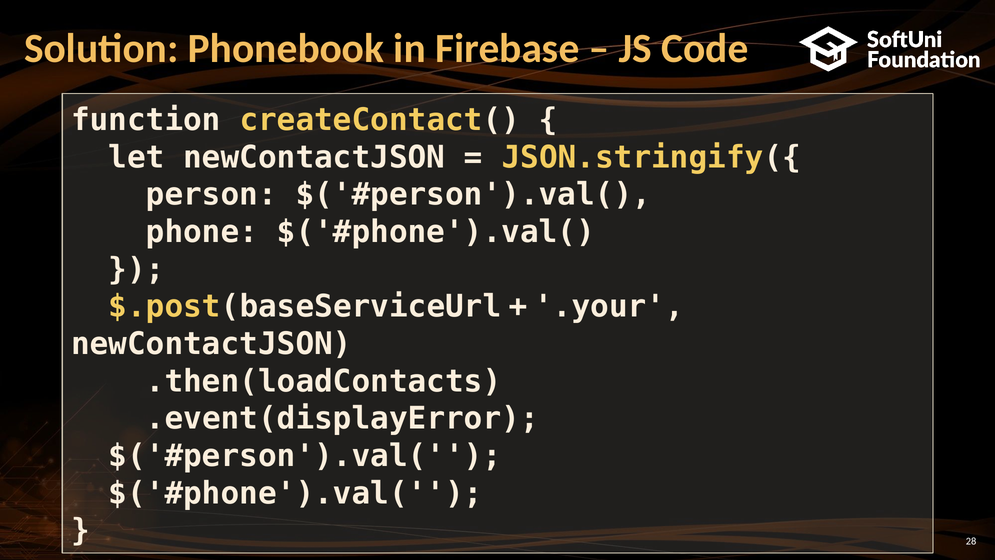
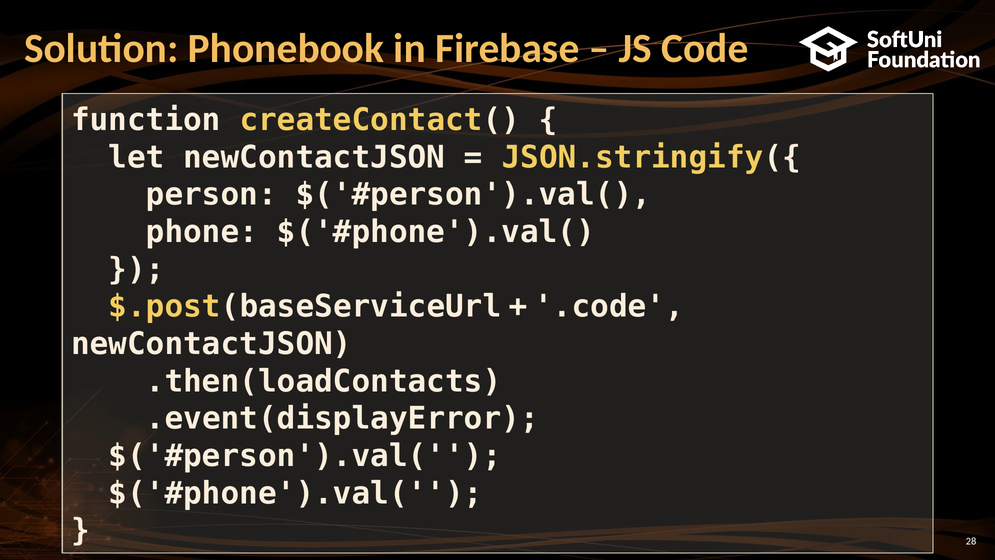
.your: .your -> .code (609, 307)
